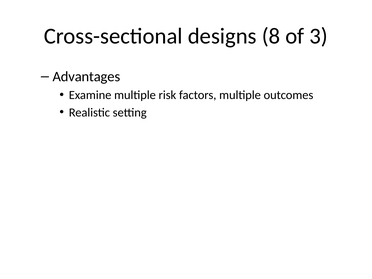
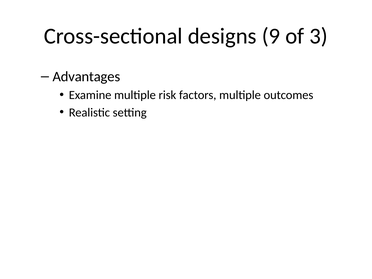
8: 8 -> 9 (271, 36)
